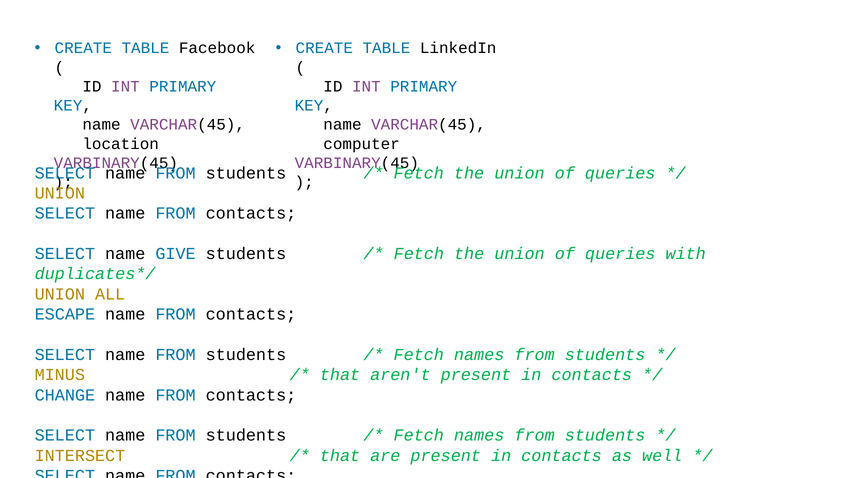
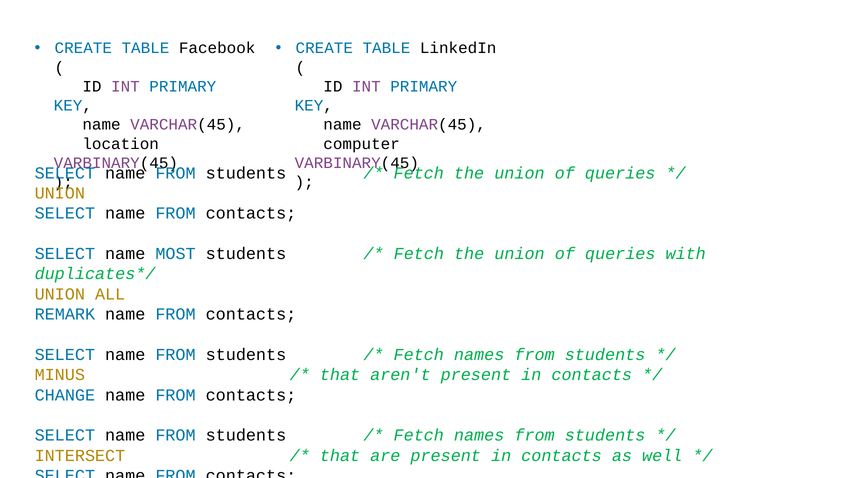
GIVE: GIVE -> MOST (176, 254)
ESCAPE: ESCAPE -> REMARK (65, 314)
